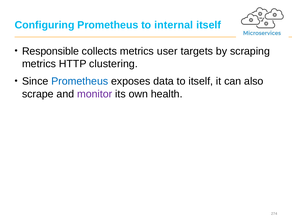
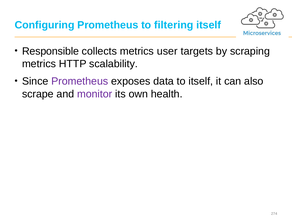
internal: internal -> filtering (174, 25)
clustering: clustering -> scalability (114, 64)
Prometheus colour: blue -> purple (80, 81)
